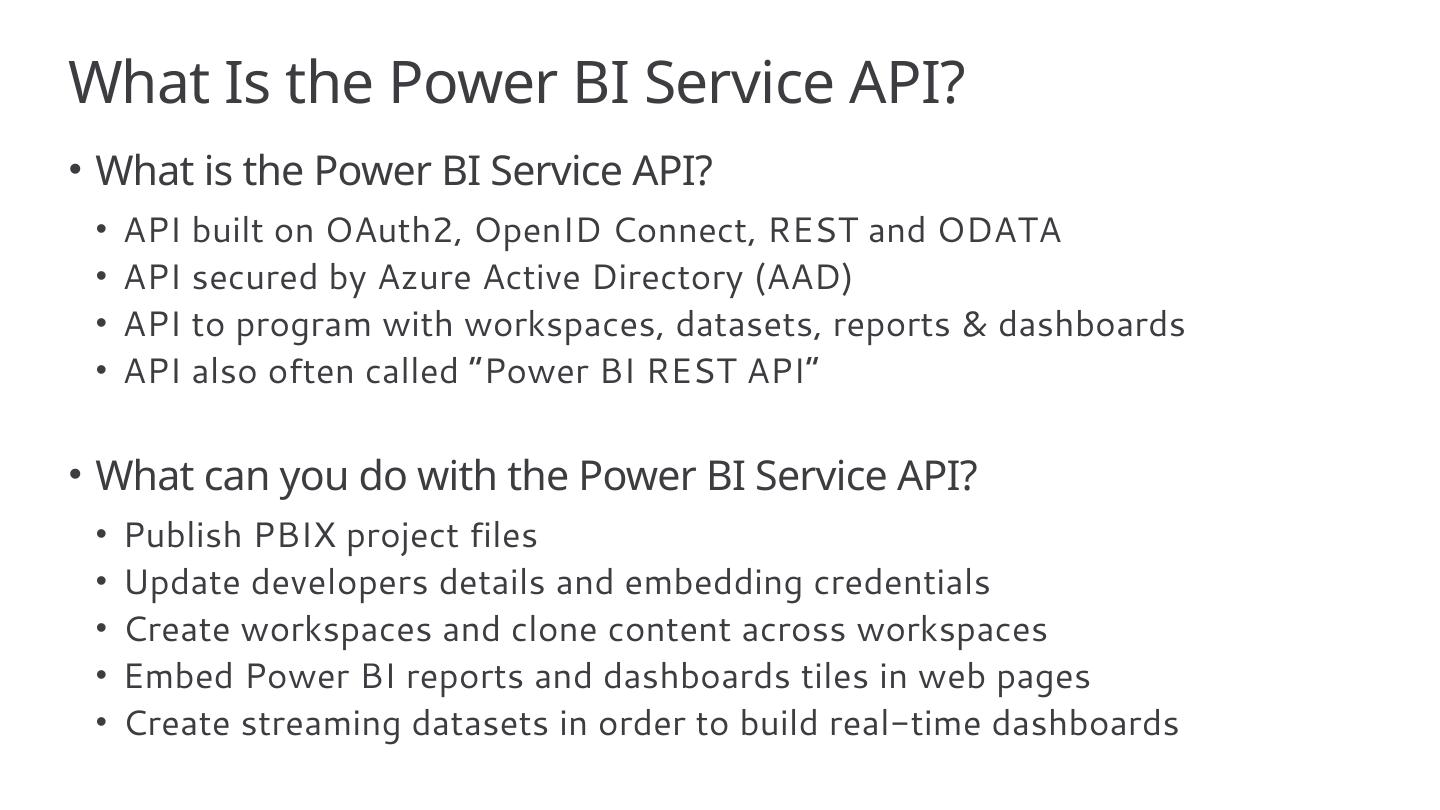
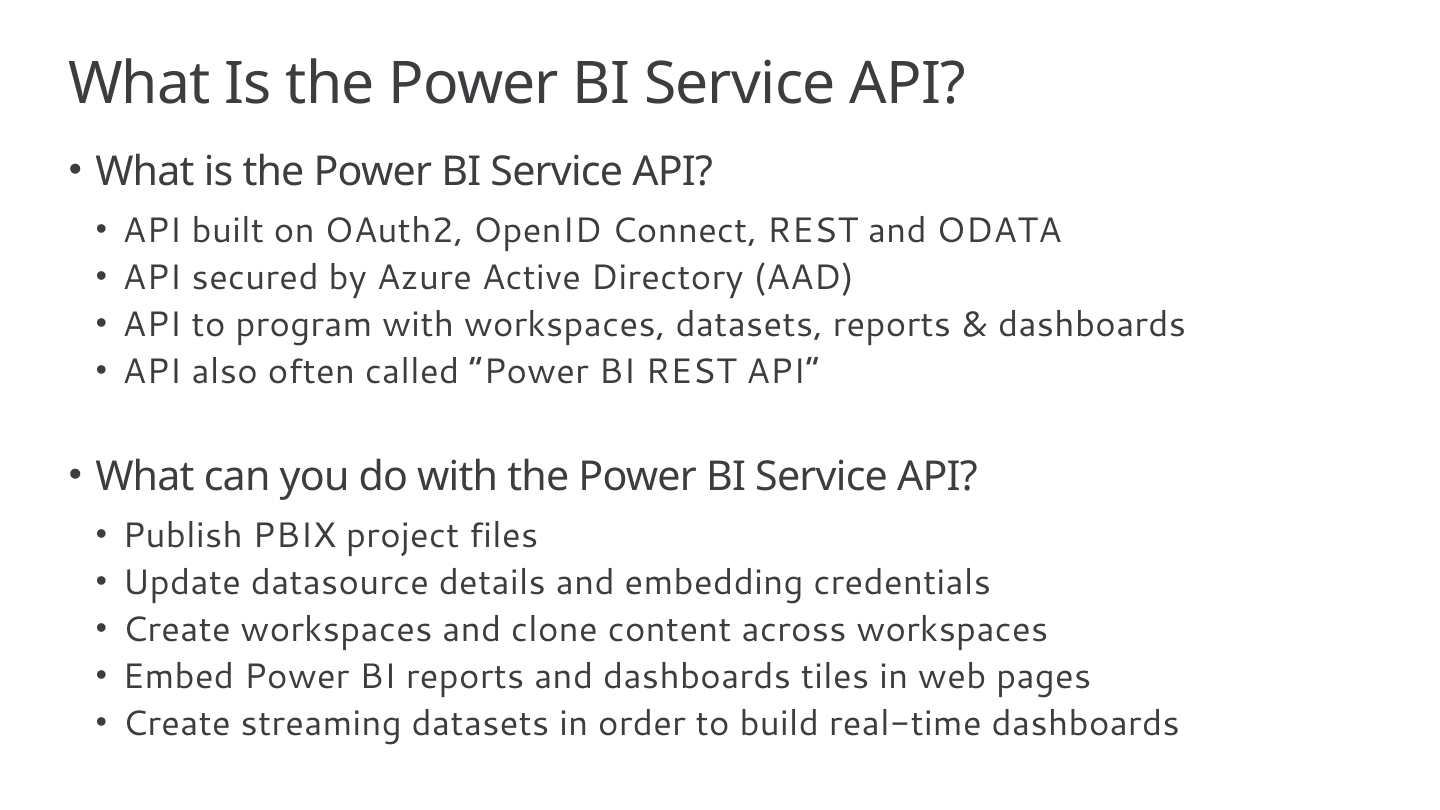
developers: developers -> datasource (340, 582)
